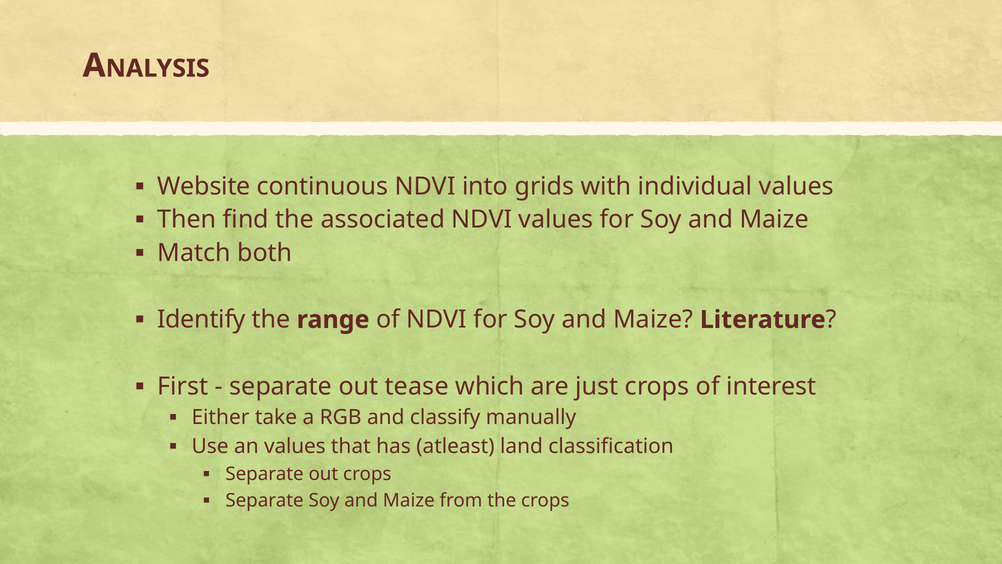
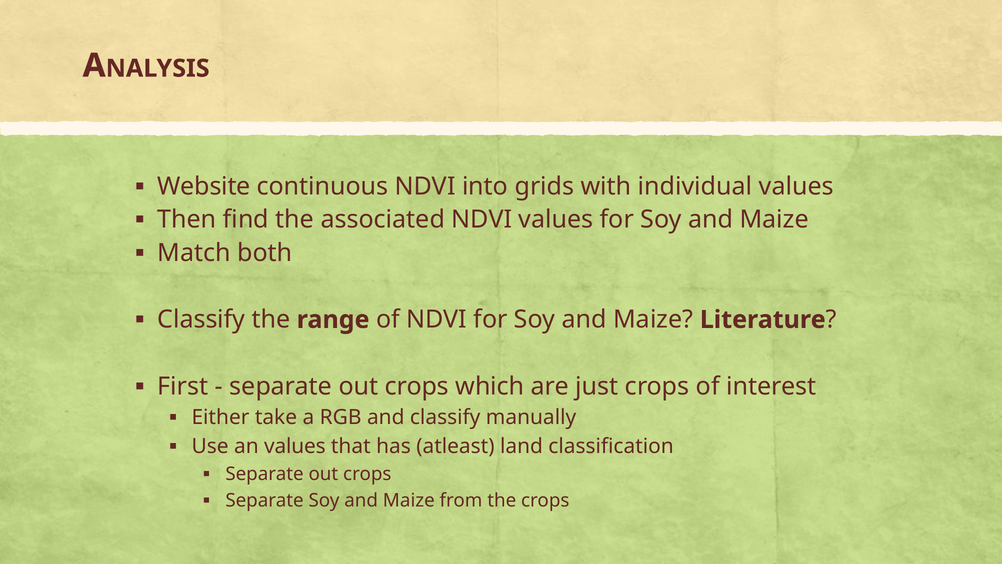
Identify: Identify -> Classify (201, 320)
tease: tease -> crops (417, 386)
